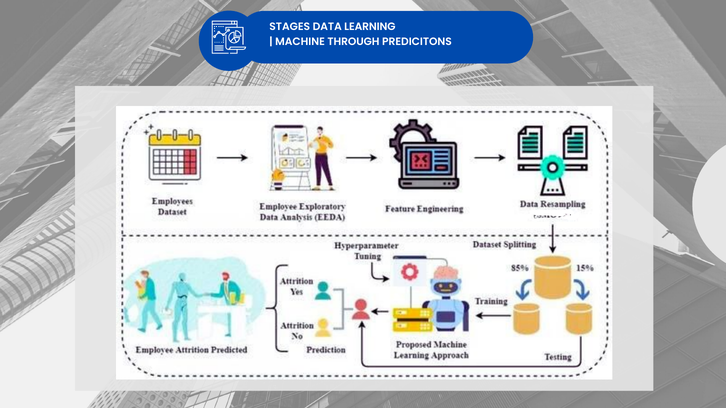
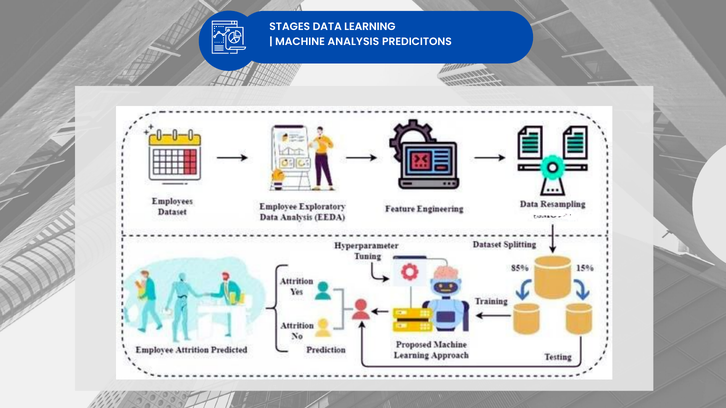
THROUGH: THROUGH -> ANALYSIS (353, 42)
